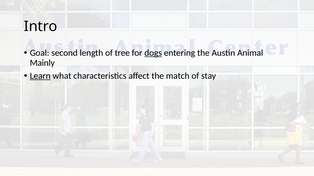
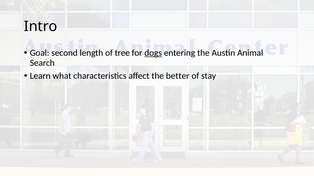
Mainly: Mainly -> Search (42, 63)
Learn underline: present -> none (40, 76)
match: match -> better (178, 76)
